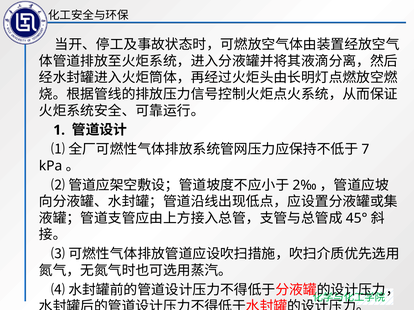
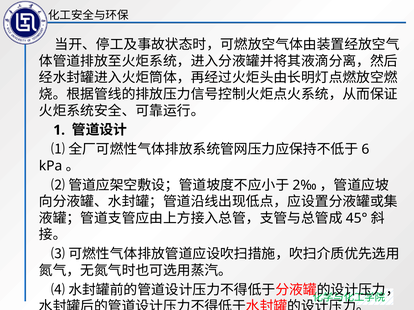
7: 7 -> 6 (365, 150)
